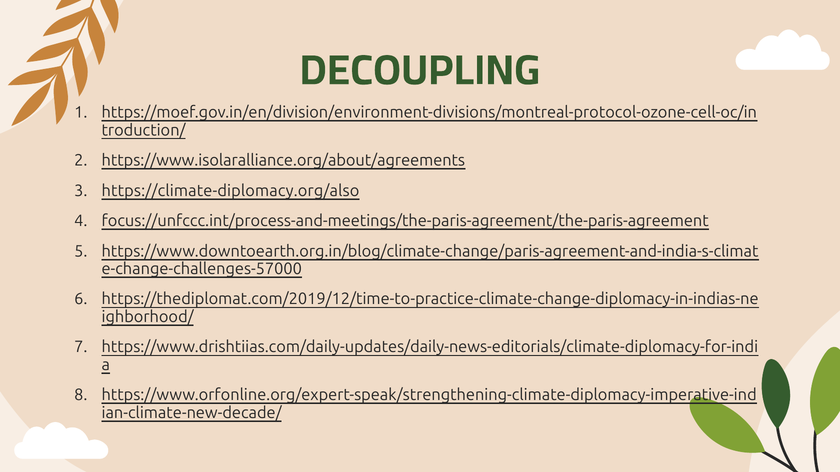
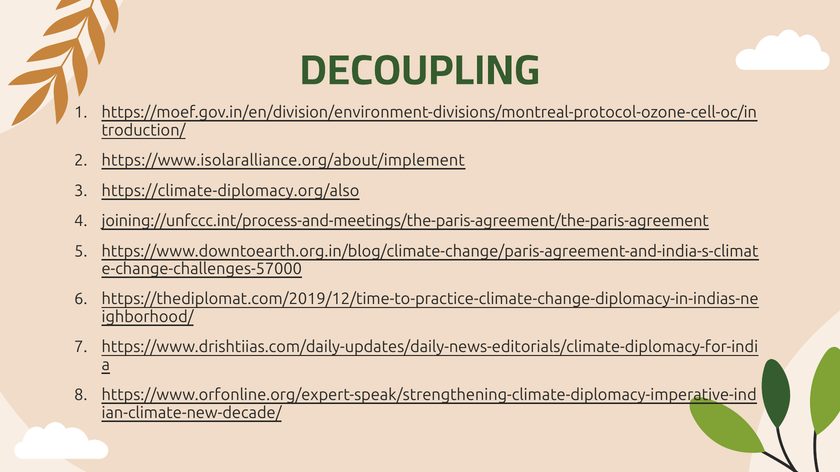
https://www.isolaralliance.org/about/agreements: https://www.isolaralliance.org/about/agreements -> https://www.isolaralliance.org/about/implement (283, 161)
focus://unfccc.int/process-and-meetings/the-paris-agreement/the-paris-agreement: focus://unfccc.int/process-and-meetings/the-paris-agreement/the-paris-agreement -> joining://unfccc.int/process-and-meetings/the-paris-agreement/the-paris-agreement (405, 221)
